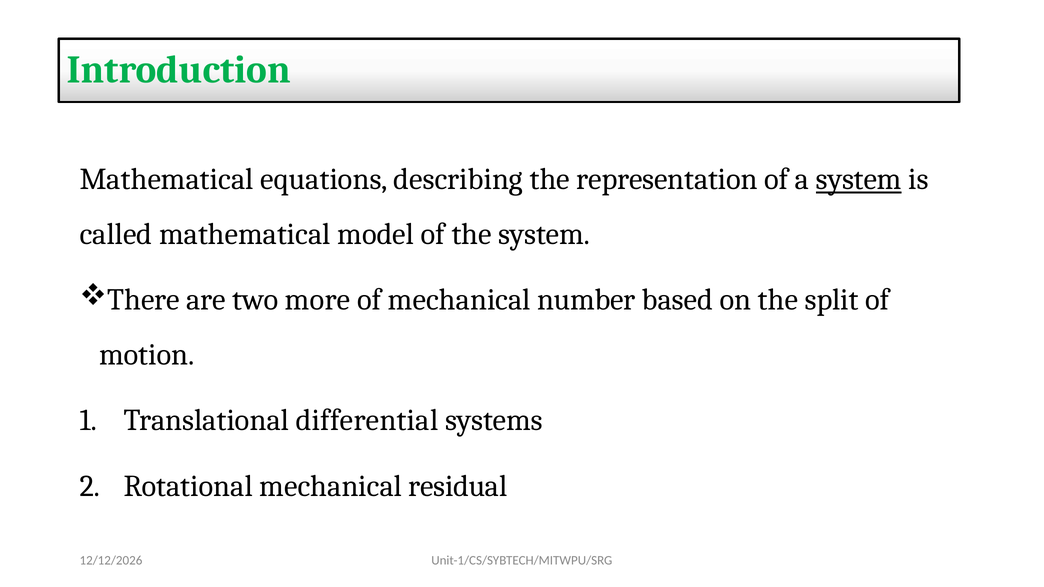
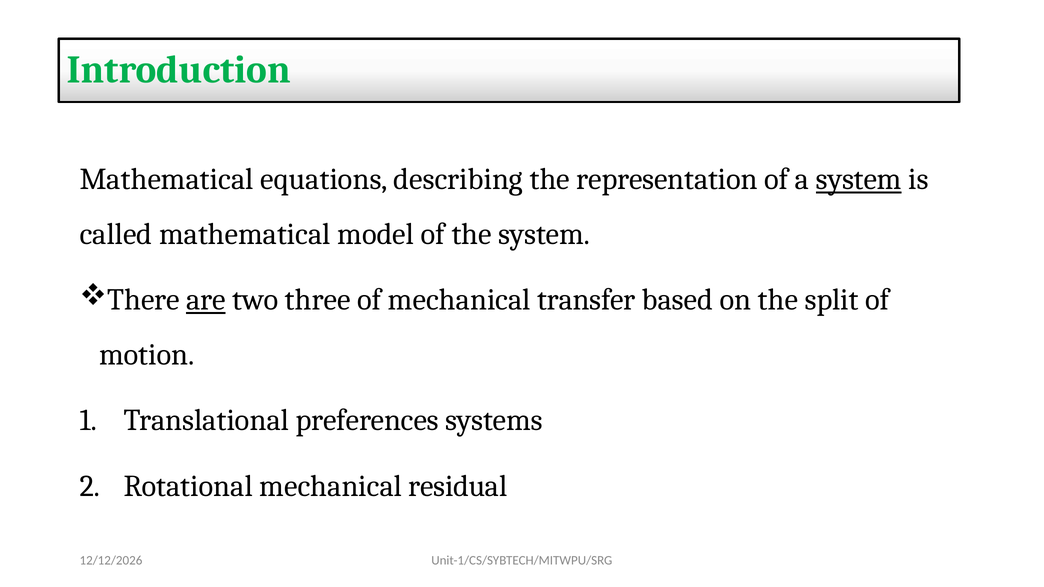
are underline: none -> present (206, 300)
more: more -> three (318, 300)
number: number -> transfer (586, 300)
differential: differential -> preferences (367, 421)
